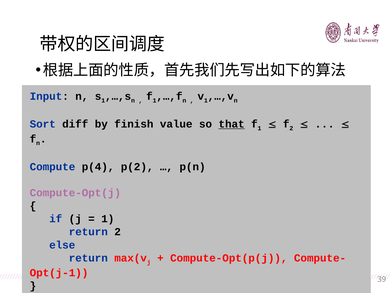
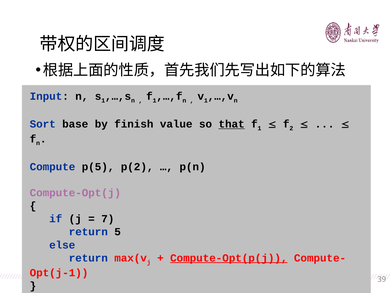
diff: diff -> base (75, 124)
p(4: p(4 -> p(5 (98, 166)
1: 1 -> 7 (108, 219)
return 2: 2 -> 5 (118, 232)
Compute-Opt(p(j underline: none -> present (229, 258)
